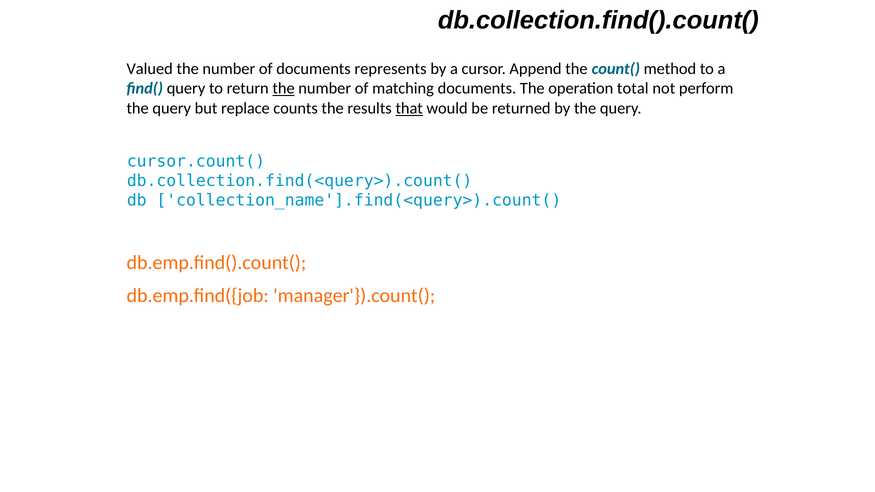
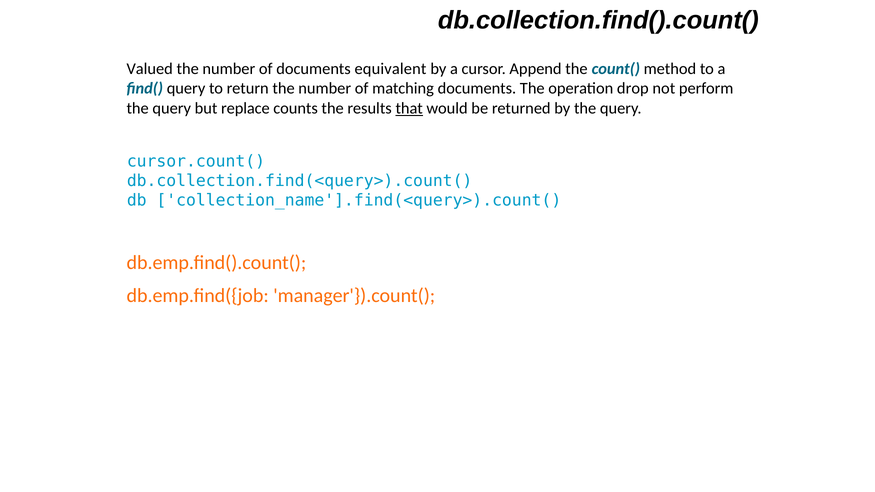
represents: represents -> equivalent (390, 69)
the underline: present -> none (284, 89)
total: total -> drop (633, 89)
